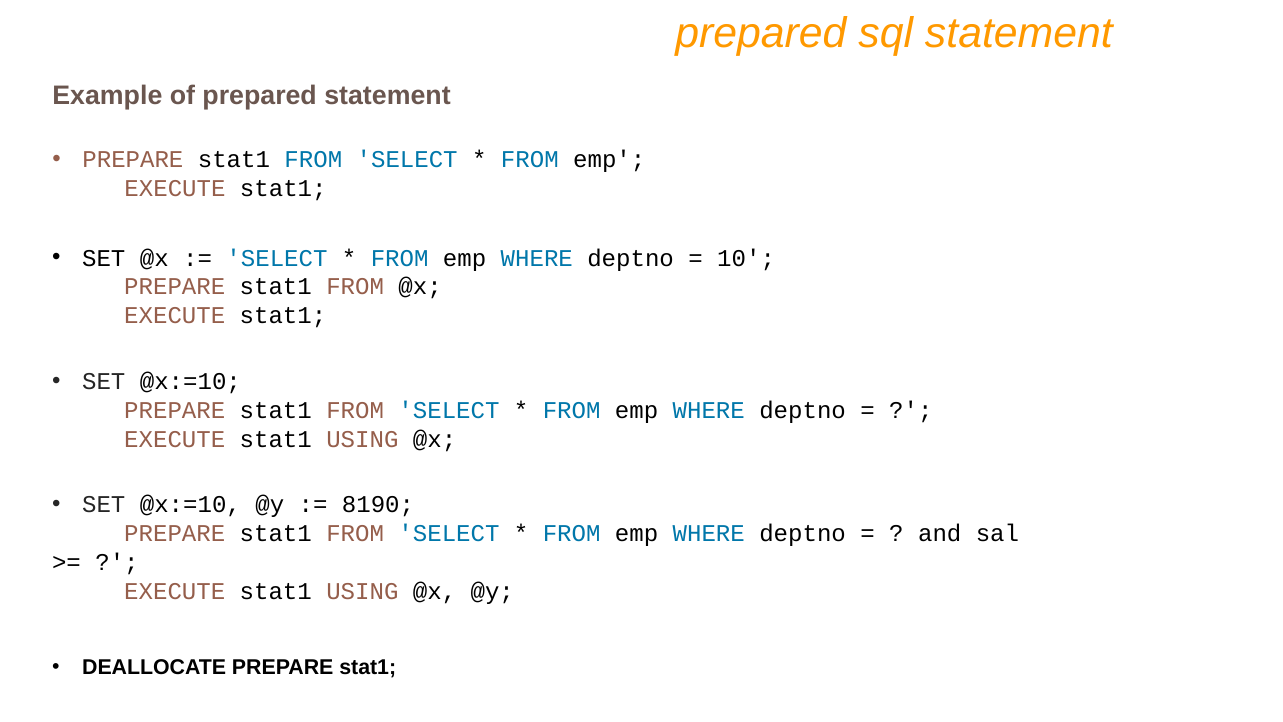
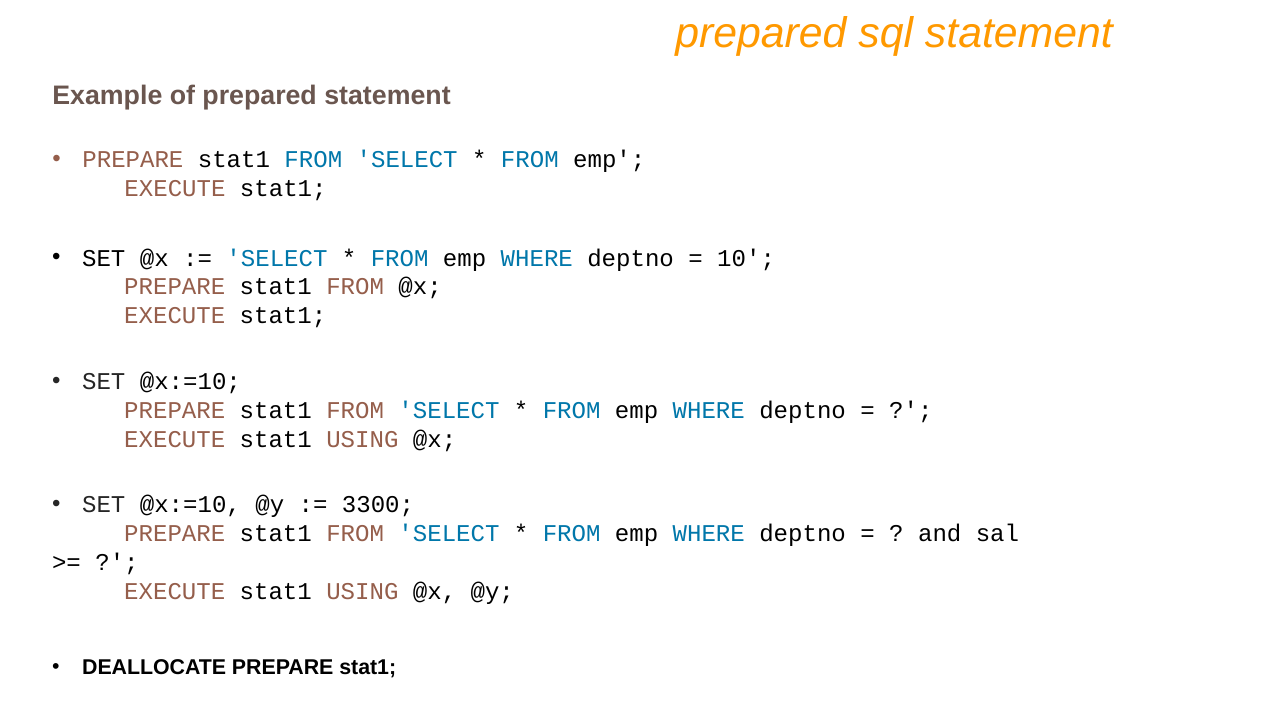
8190: 8190 -> 3300 (378, 504)
